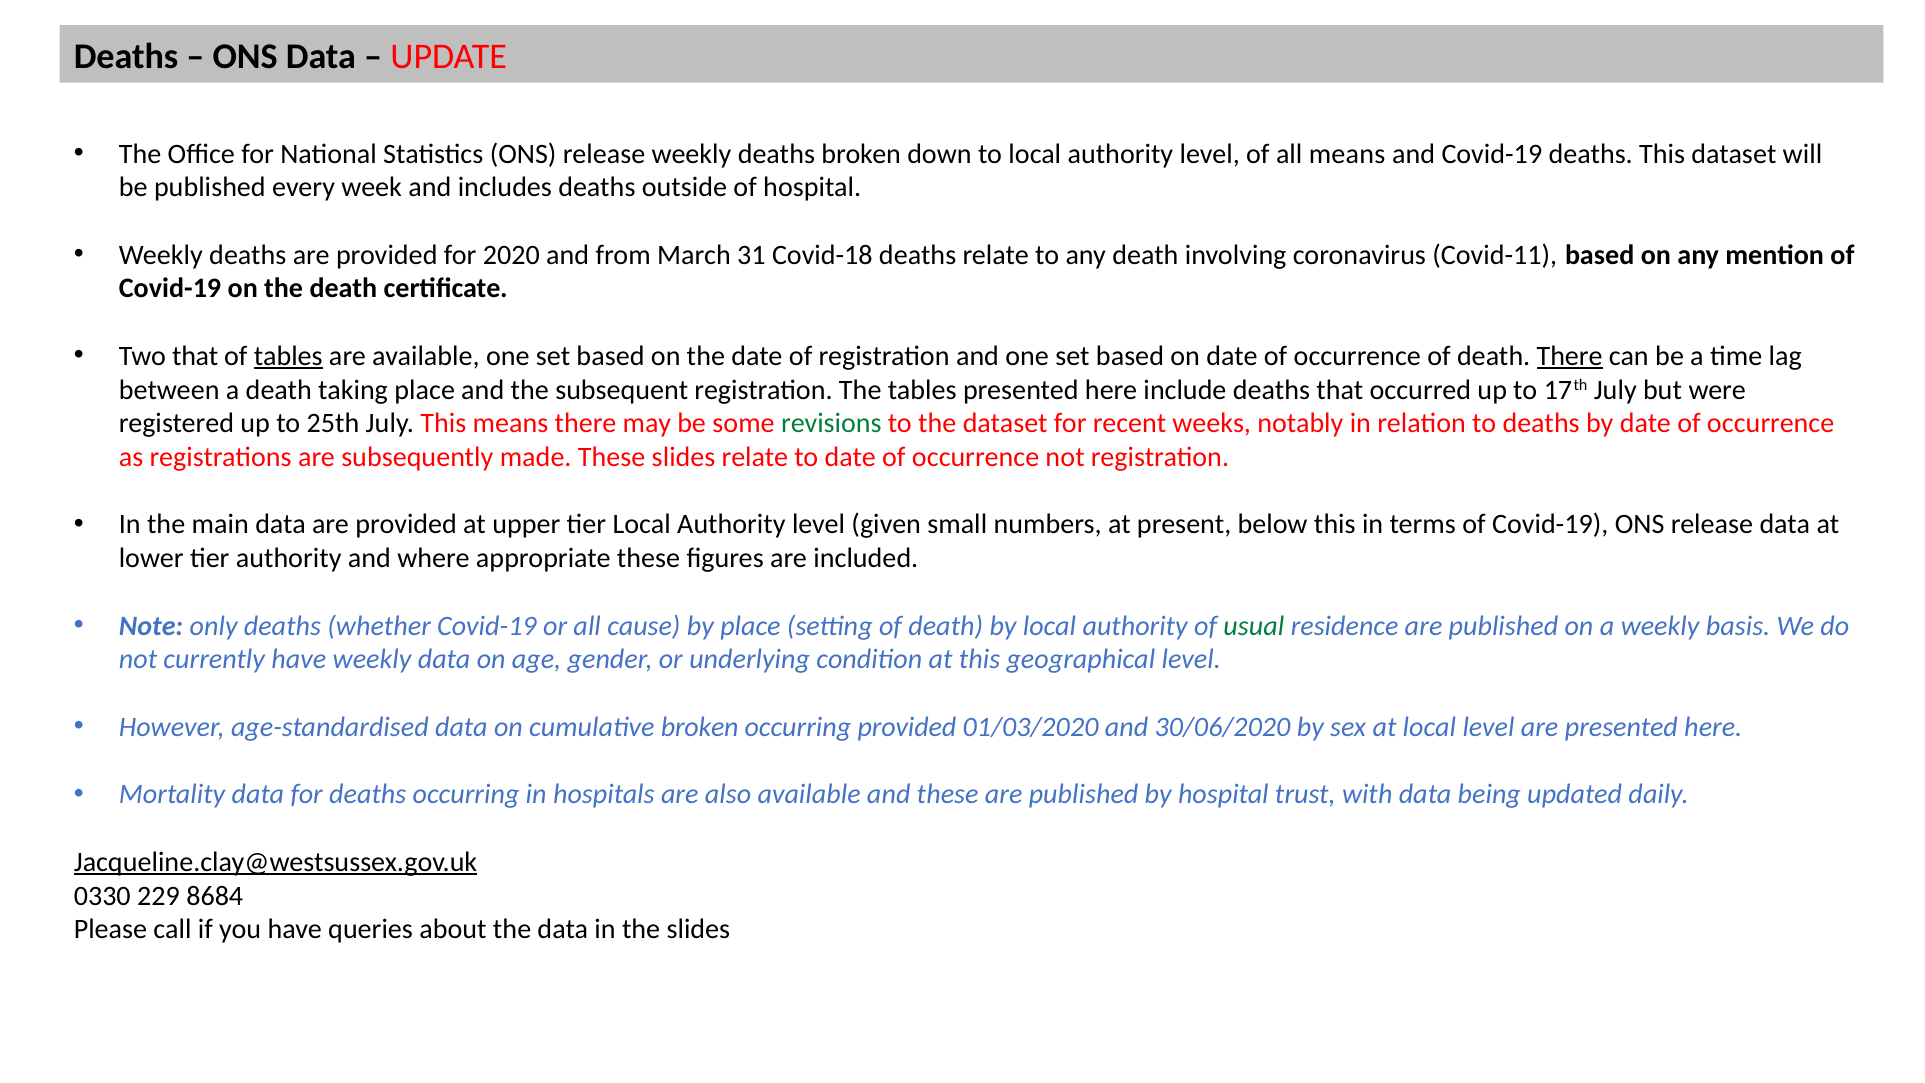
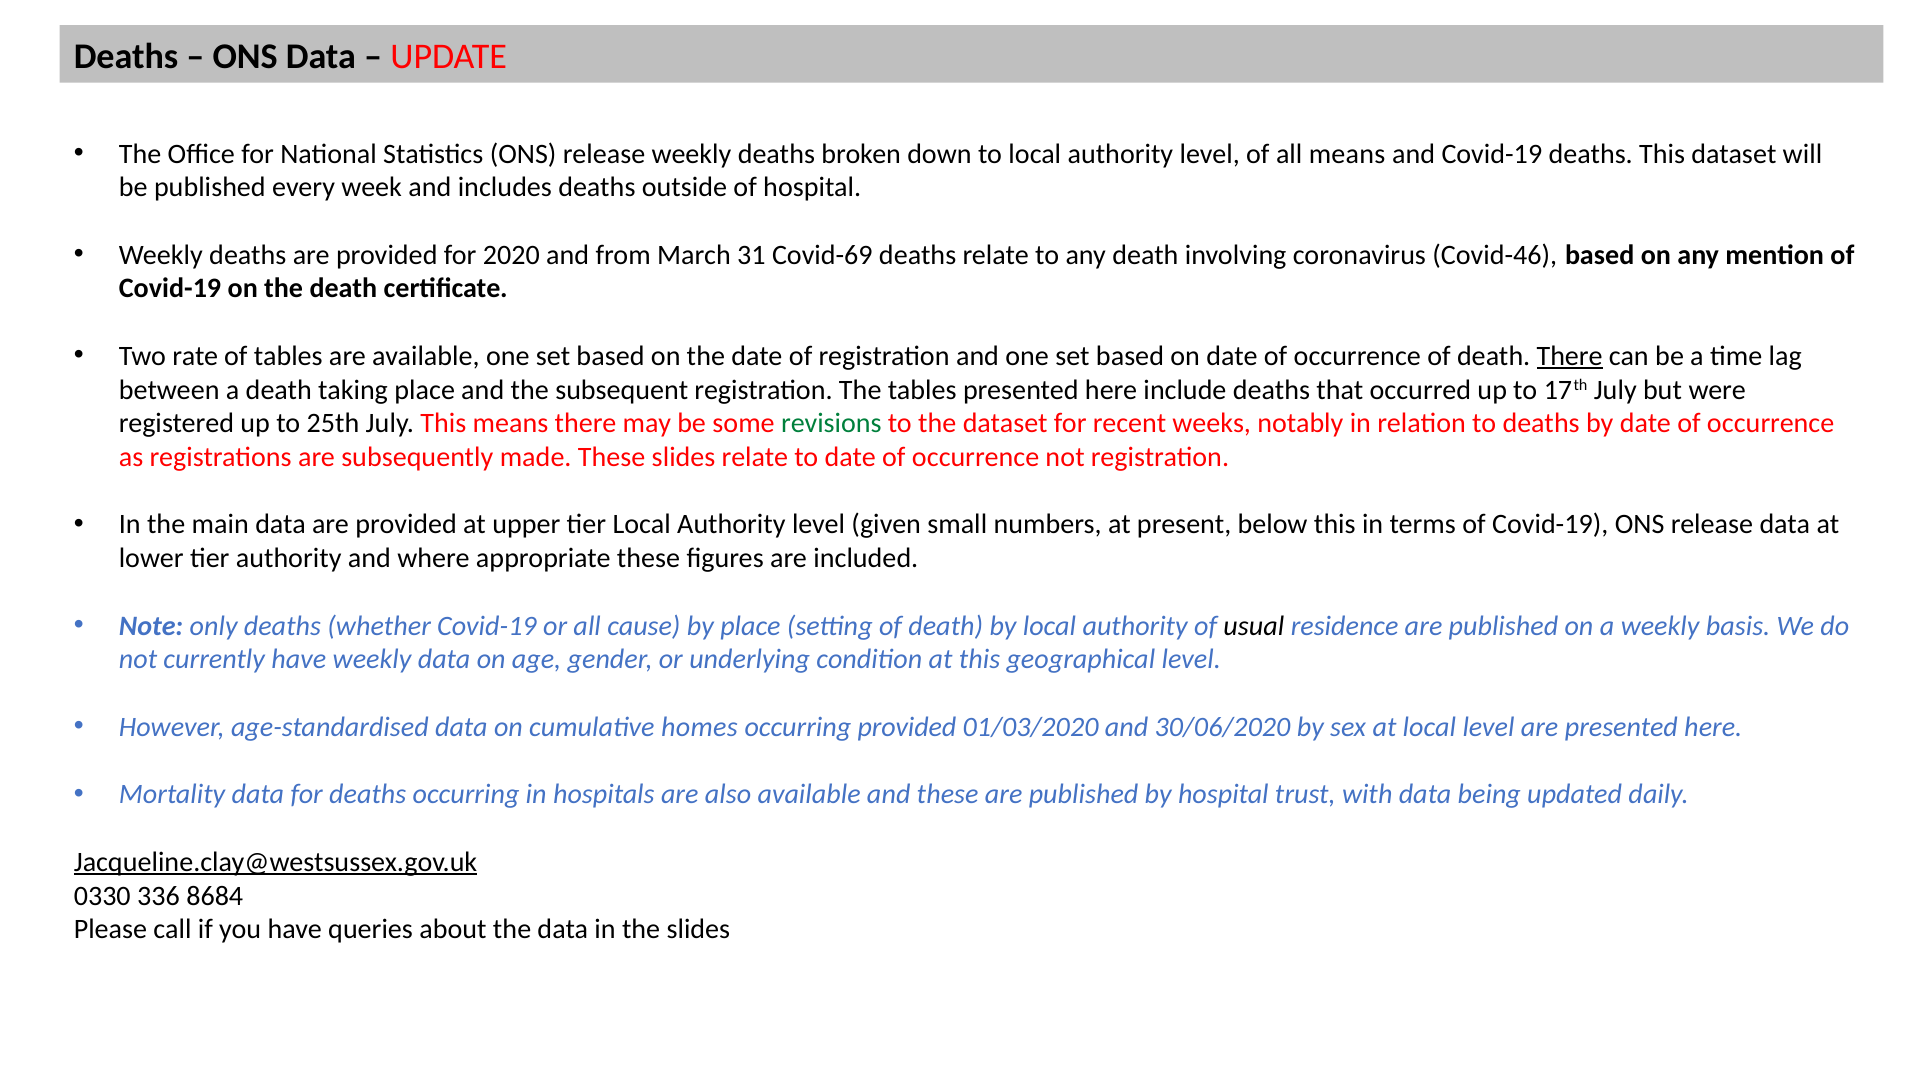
Covid-18: Covid-18 -> Covid-69 (822, 255)
Covid-11: Covid-11 -> Covid-46 (1495, 255)
Two that: that -> rate (195, 356)
tables underline: present -> none (288, 356)
usual colour: green -> black (1254, 626)
cumulative broken: broken -> homes (699, 727)
229: 229 -> 336 (158, 896)
